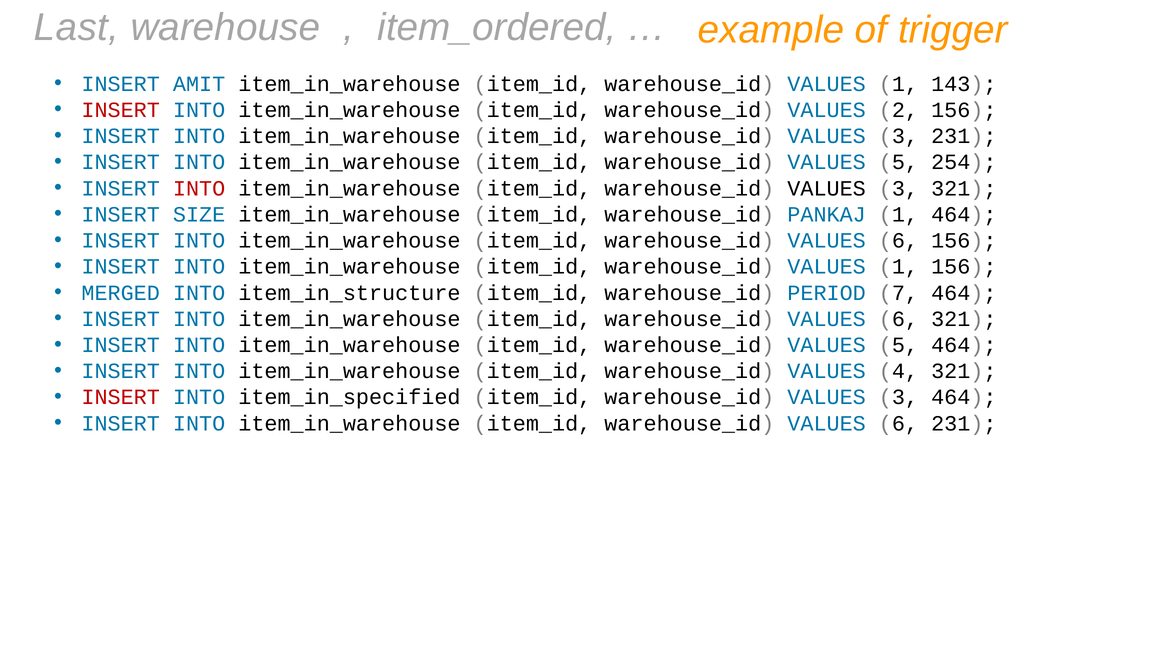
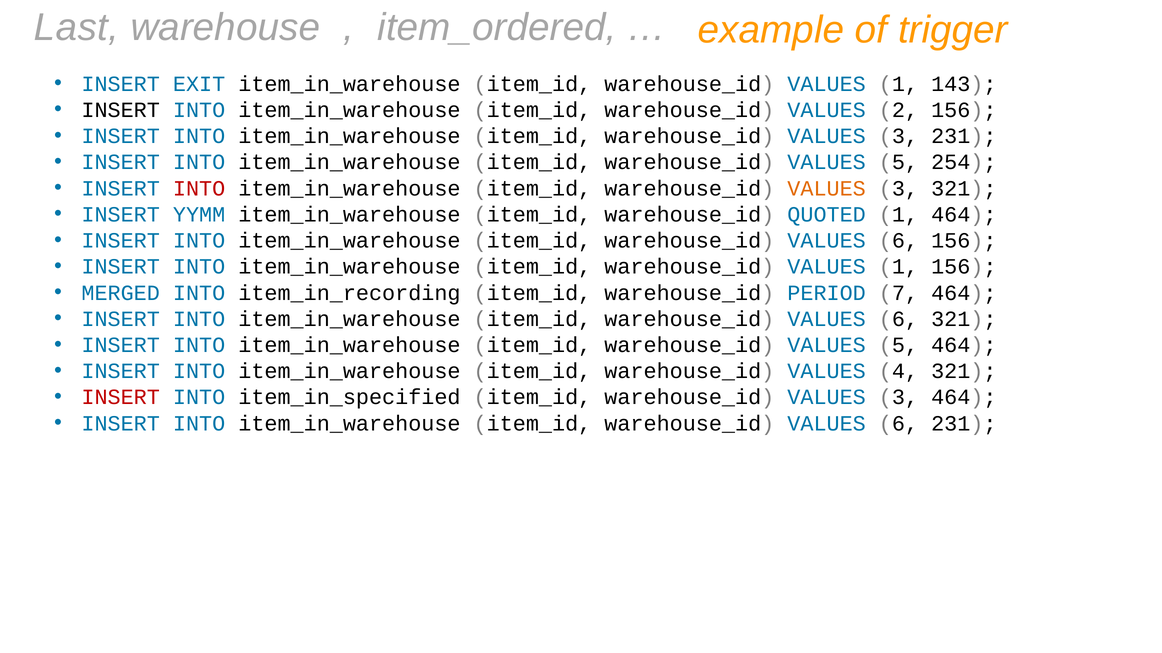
AMIT: AMIT -> EXIT (199, 84)
INSERT colour: red -> black (121, 110)
VALUES colour: black -> orange (827, 189)
SIZE: SIZE -> YYMM (199, 215)
PANKAJ: PANKAJ -> QUOTED (827, 215)
item_in_structure: item_in_structure -> item_in_recording (349, 293)
